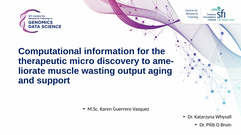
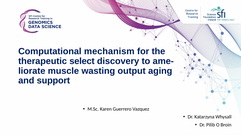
information: information -> mechanism (109, 52)
micro: micro -> select (82, 61)
